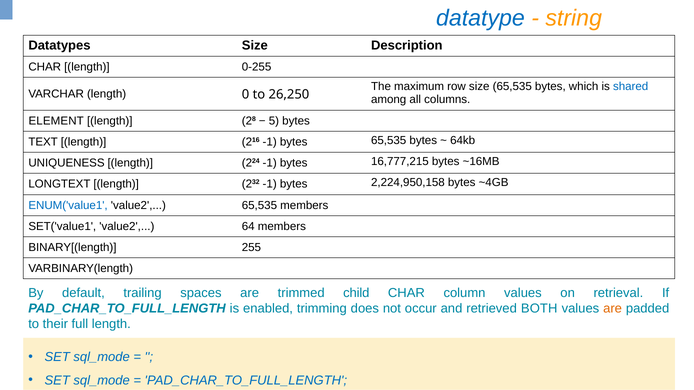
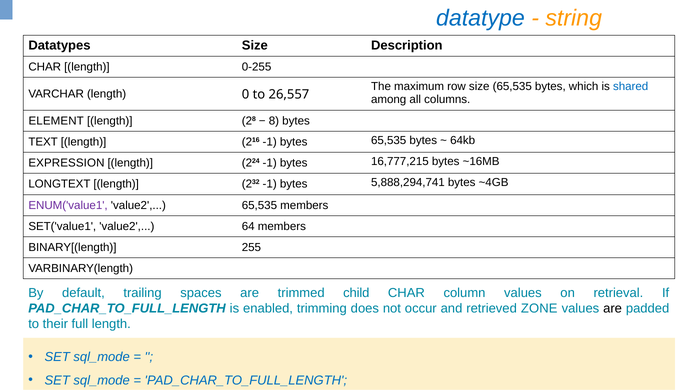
26,250: 26,250 -> 26,557 (289, 94)
5: 5 -> 8 (274, 121)
UNIQUENESS: UNIQUENESS -> EXPRESSION (66, 163)
2,224,950,158: 2,224,950,158 -> 5,888,294,741 (408, 183)
ENUM('value1 colour: blue -> purple (68, 205)
BOTH: BOTH -> ZONE (539, 309)
are colour: orange -> black (613, 309)
